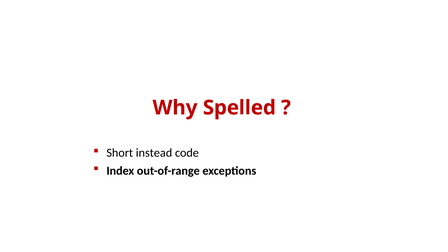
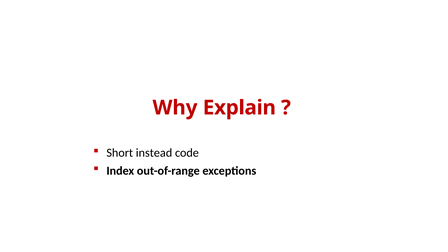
Spelled: Spelled -> Explain (239, 108)
